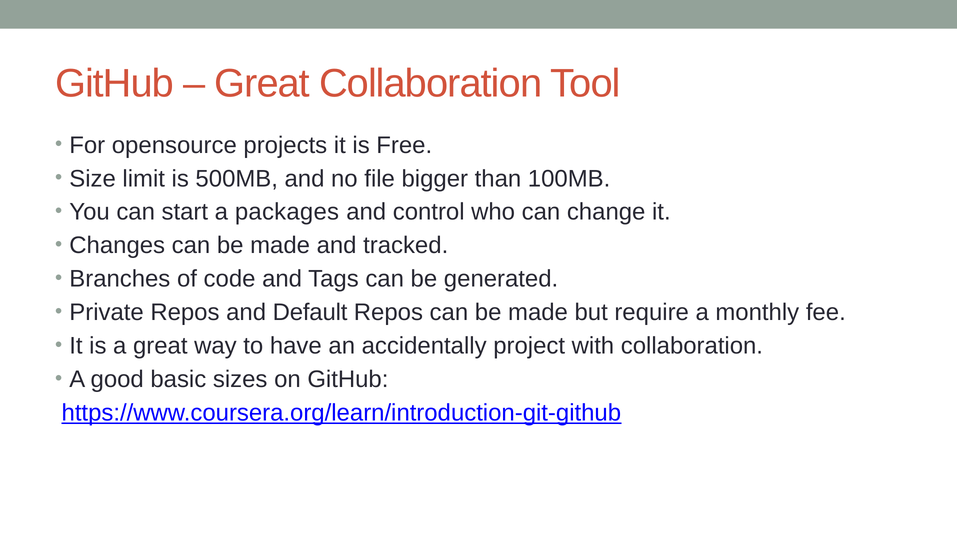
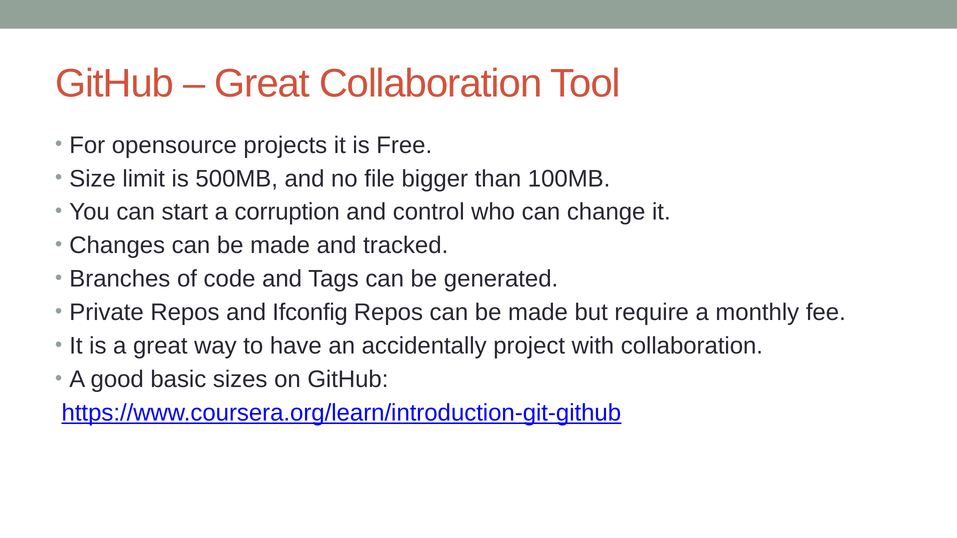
packages: packages -> corruption (287, 212)
Default: Default -> Ifconfig (310, 313)
